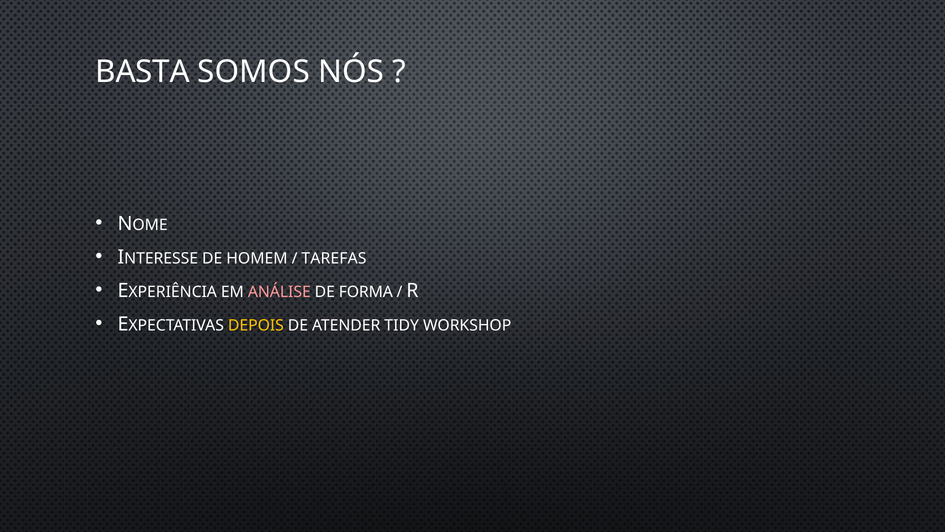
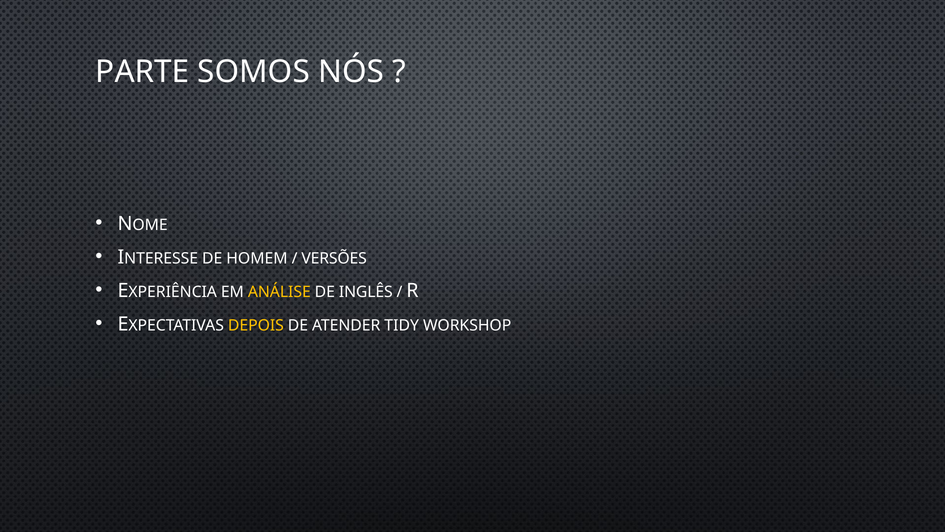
BASTA: BASTA -> PARTE (142, 72)
TAREFAS: TAREFAS -> VERSÕES (334, 258)
ANÁLISE colour: pink -> yellow (279, 292)
FORMA: FORMA -> INGLÊS (366, 292)
